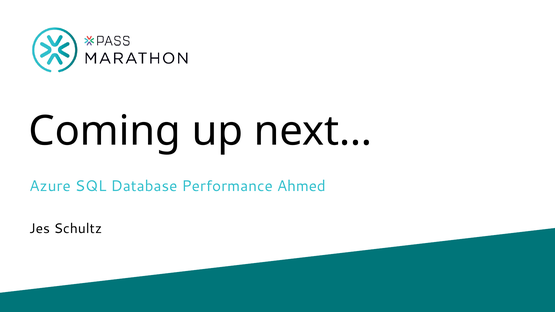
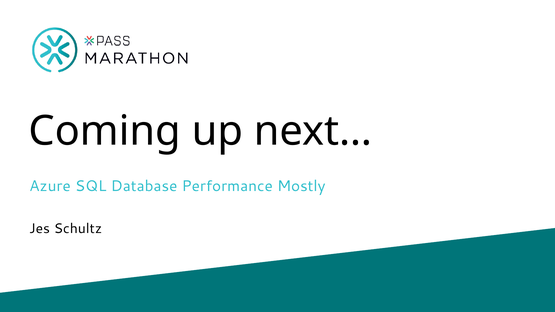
Ahmed: Ahmed -> Mostly (301, 186)
